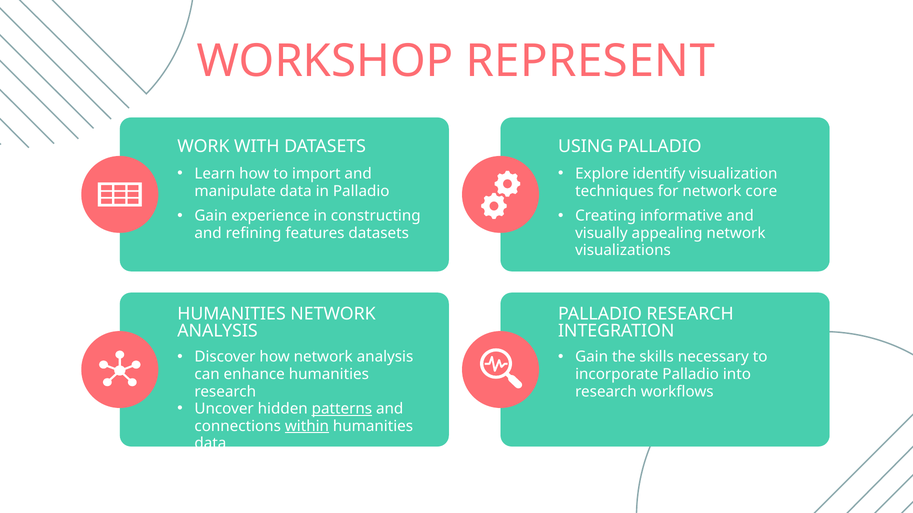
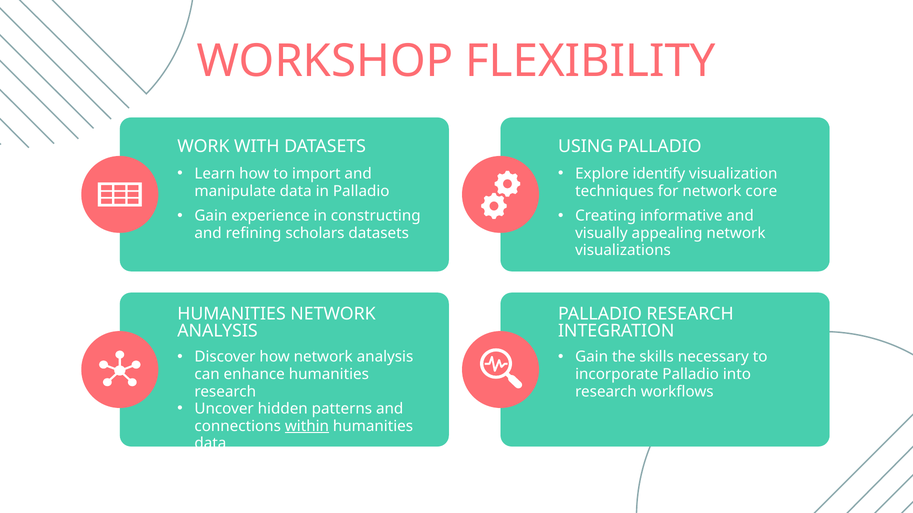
REPRESENT: REPRESENT -> FLEXIBILITY (590, 61)
features: features -> scholars (315, 233)
patterns underline: present -> none (342, 409)
